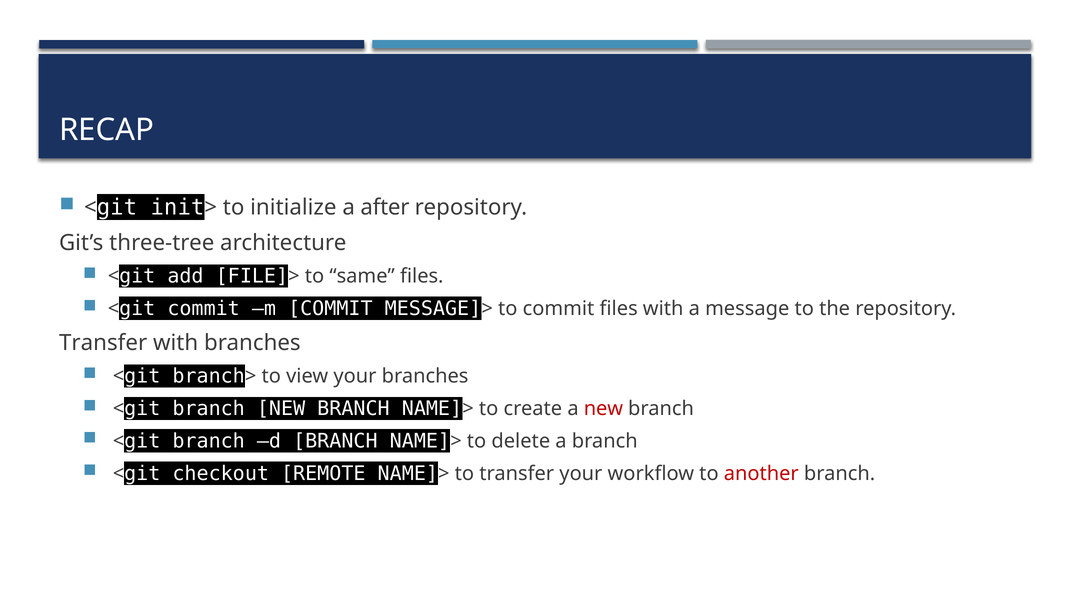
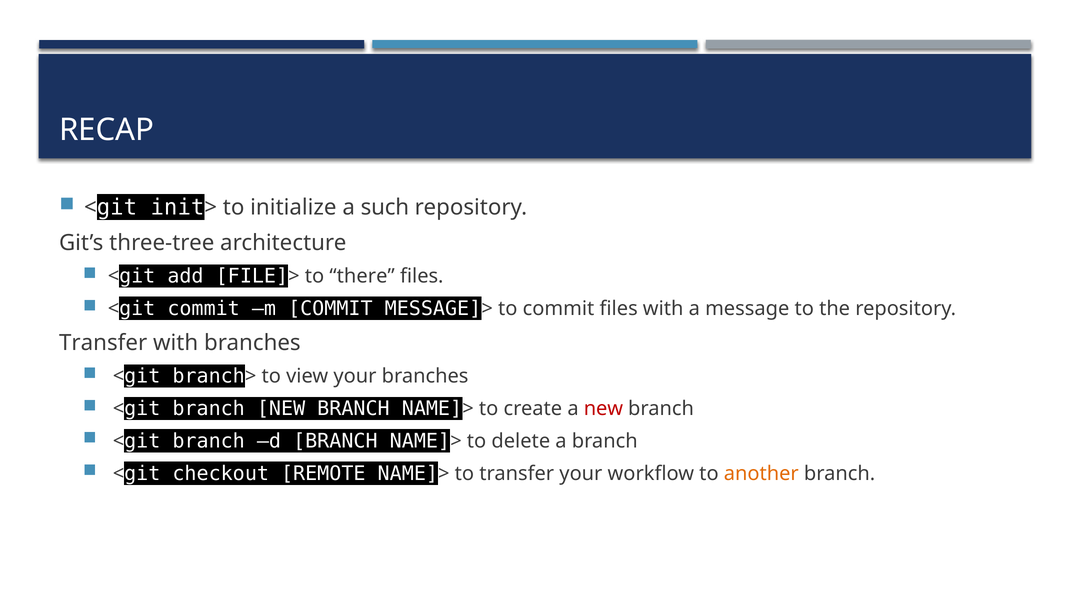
after: after -> such (385, 207)
same: same -> there (362, 276)
another colour: red -> orange (761, 473)
